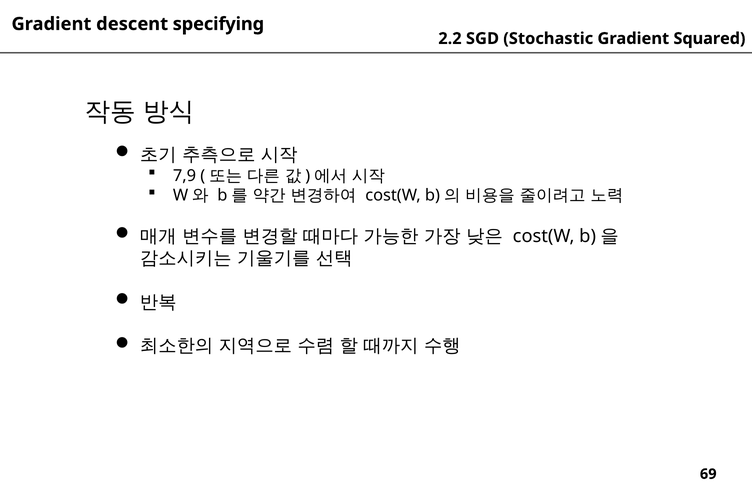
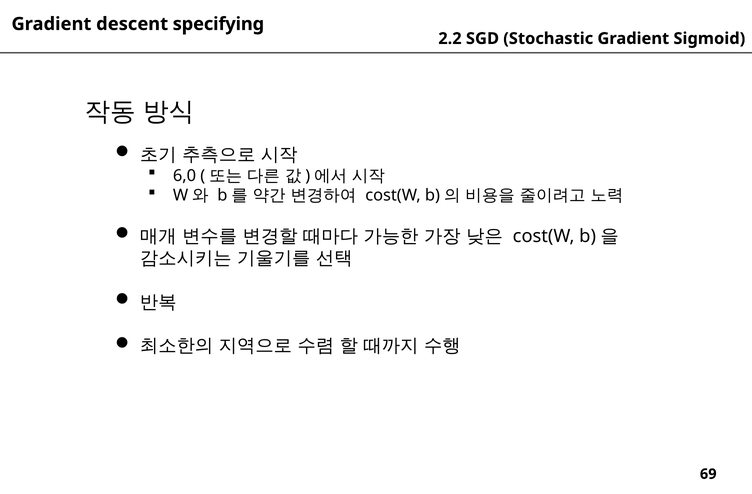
Squared: Squared -> Sigmoid (709, 39)
7,9: 7,9 -> 6,0 (185, 176)
